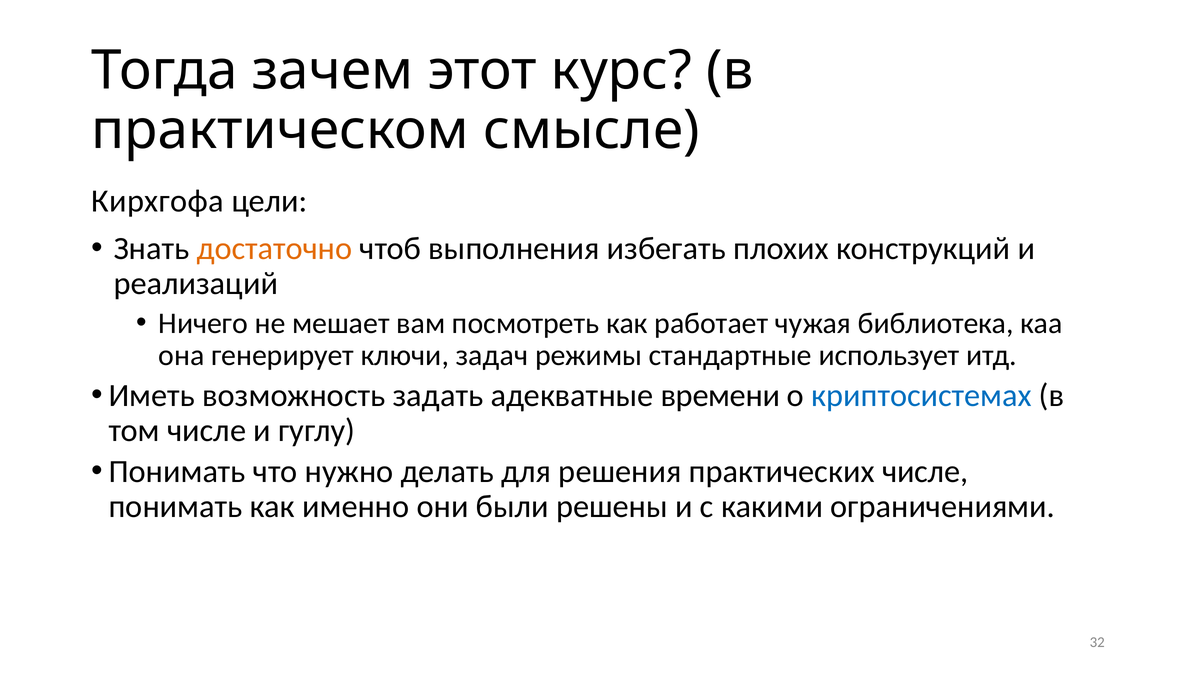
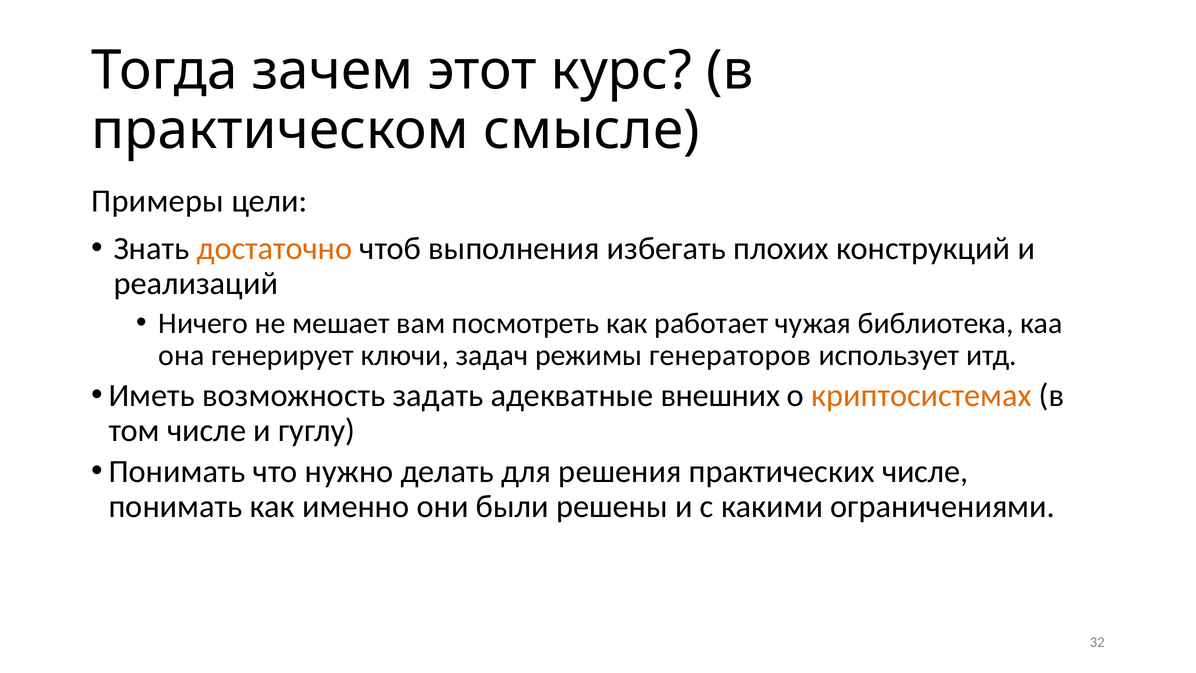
Кирхгофа: Кирхгофа -> Примеры (158, 201)
стандартные: стандартные -> генераторов (730, 355)
времени: времени -> внешних (720, 395)
криптосистемах colour: blue -> orange (921, 395)
